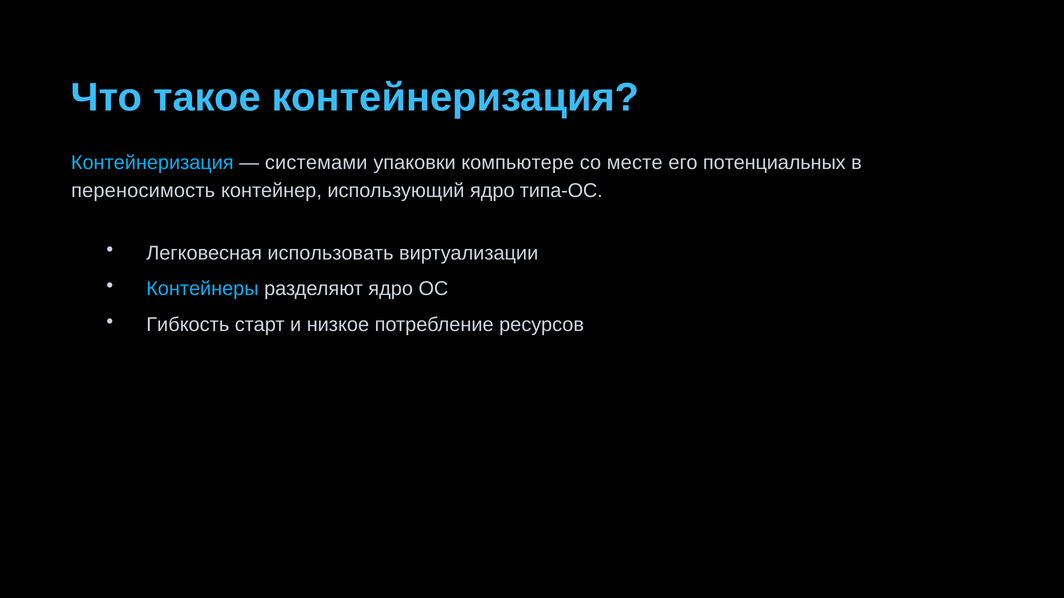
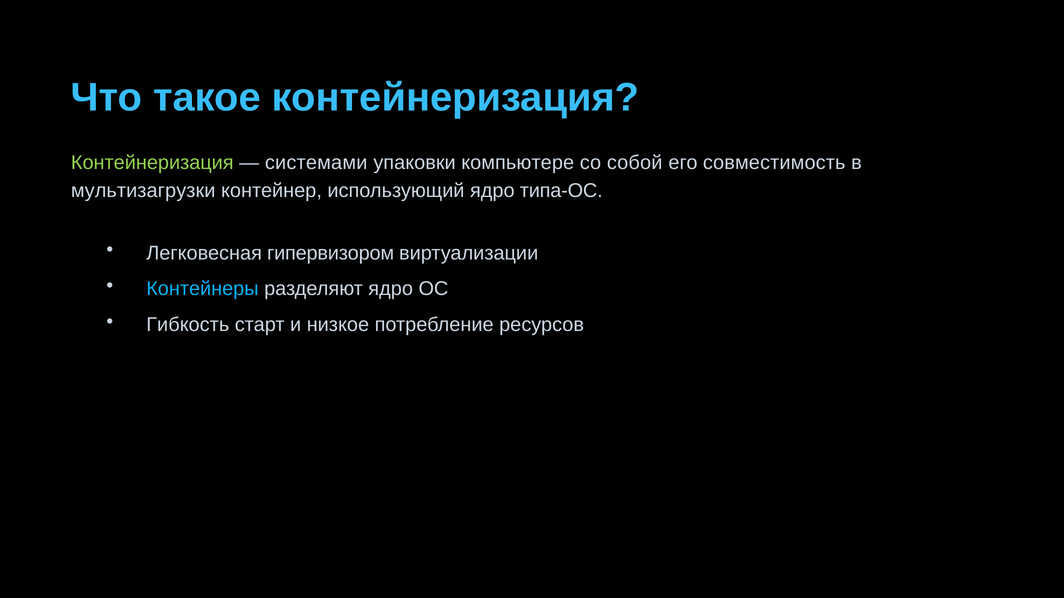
Контейнеризация colour: light blue -> light green (152, 163)
месте: месте -> собой (635, 163)
потенциальных: потенциальных -> совместимость (774, 163)
переносимость: переносимость -> мультизагрузки (143, 191)
использовать: использовать -> гипервизором (331, 253)
